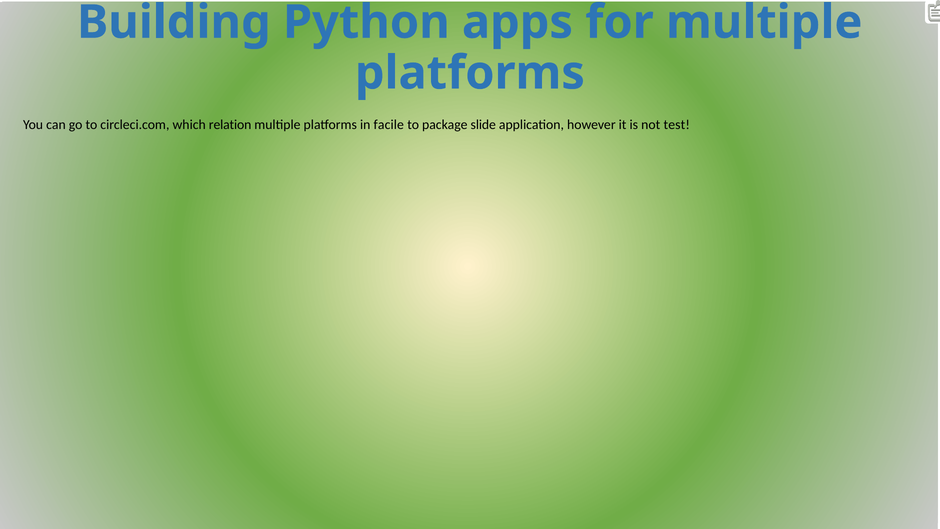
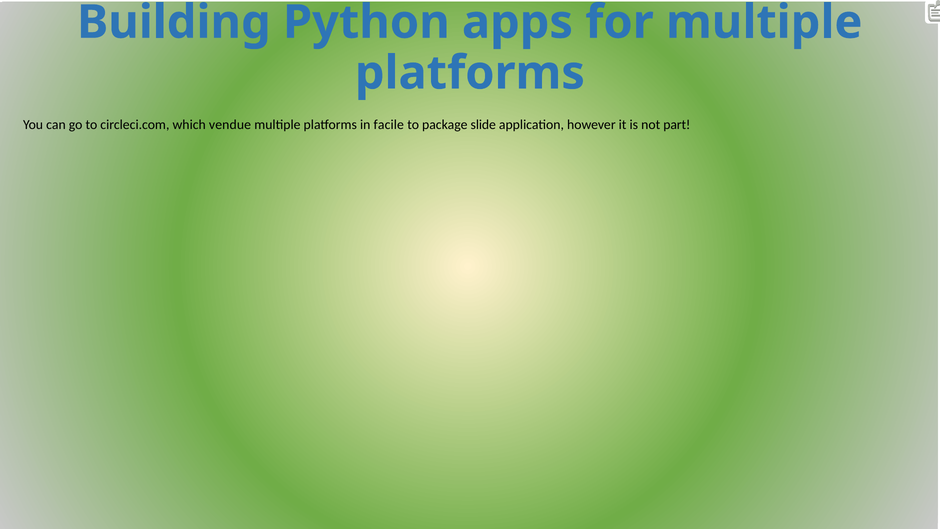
relation: relation -> vendue (230, 125)
test: test -> part (677, 125)
